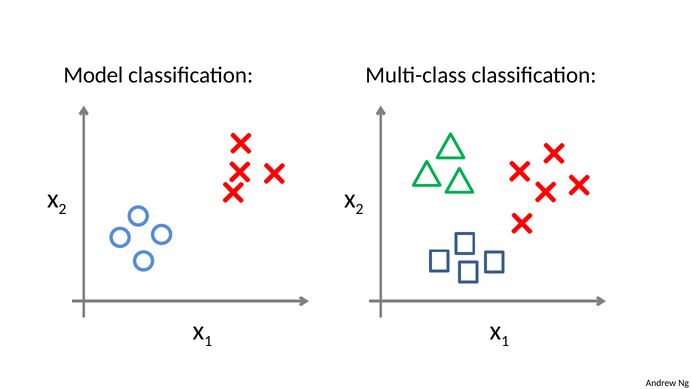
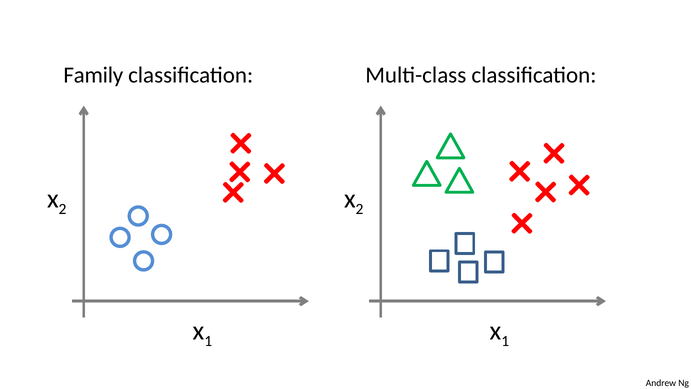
Model: Model -> Family (93, 75)
